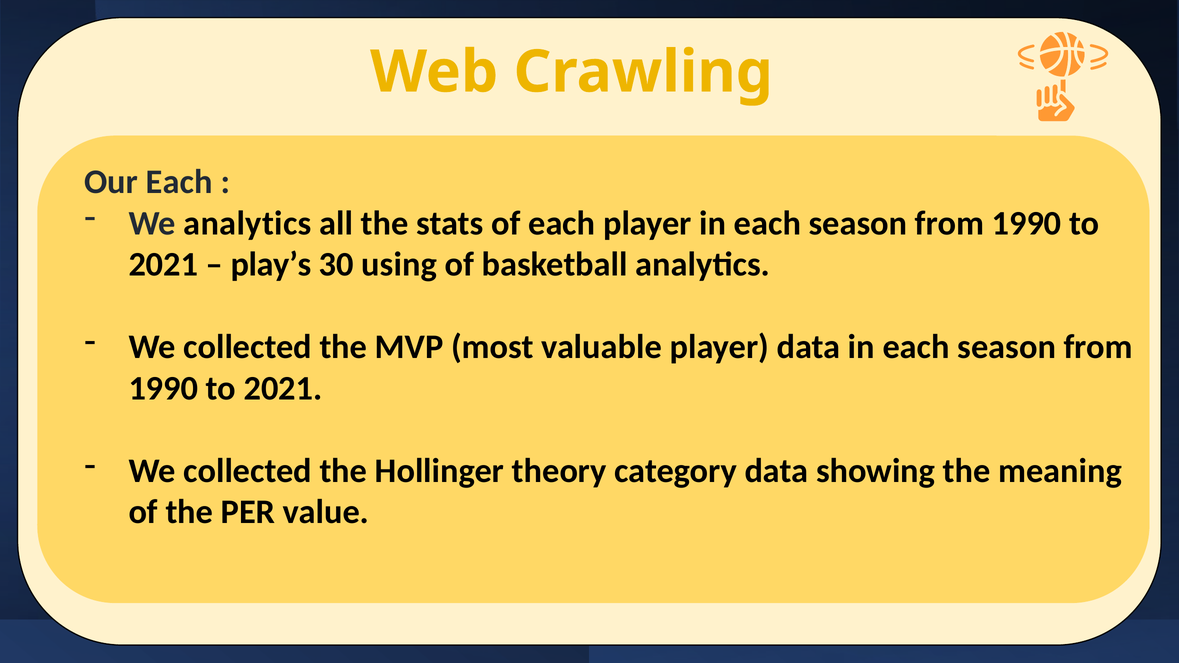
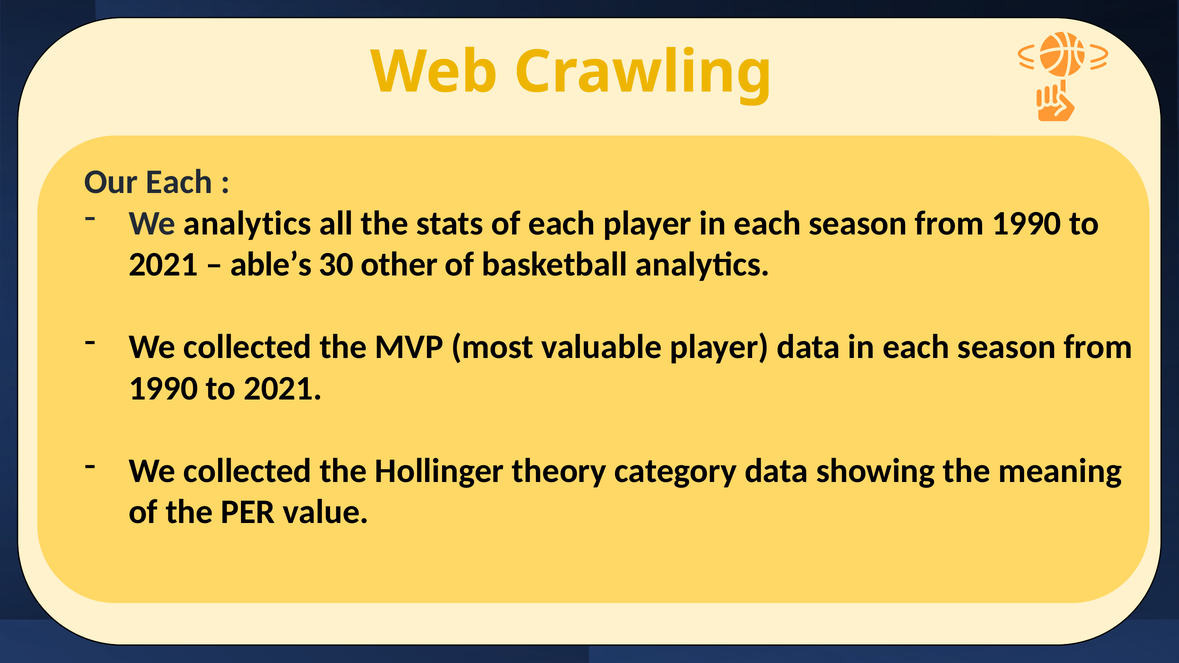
play’s: play’s -> able’s (271, 265)
using: using -> other (399, 265)
